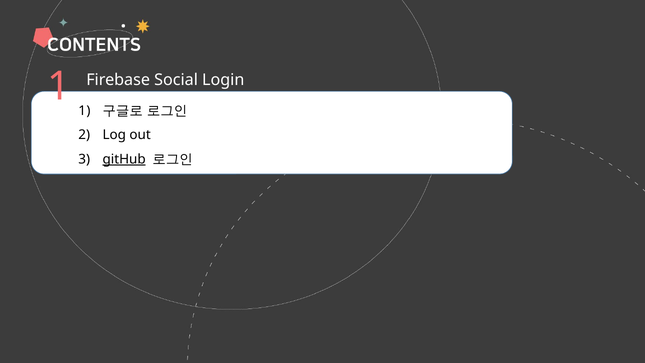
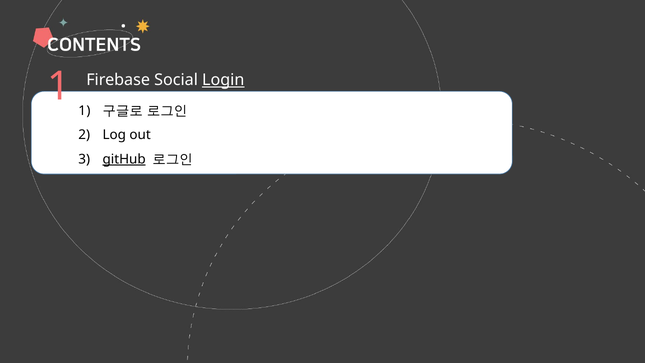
Login underline: none -> present (223, 80)
